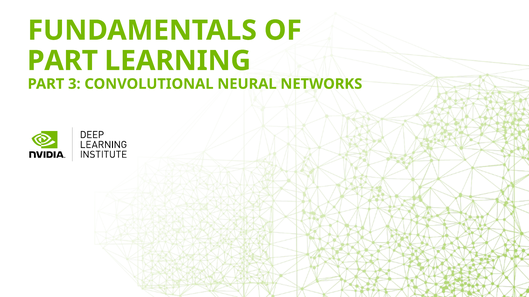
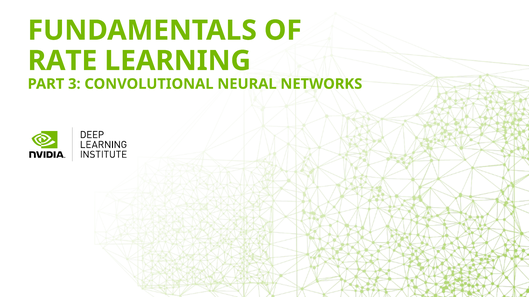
PART: PART -> RATE (62, 61)
